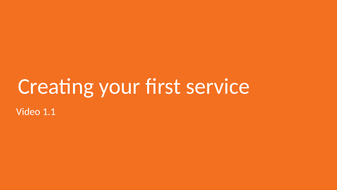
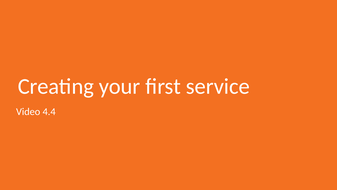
1.1: 1.1 -> 4.4 (49, 111)
